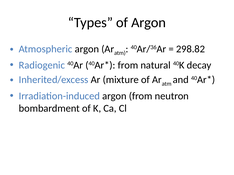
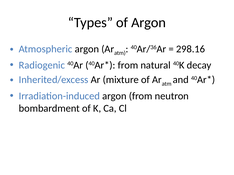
298.82: 298.82 -> 298.16 (191, 49)
